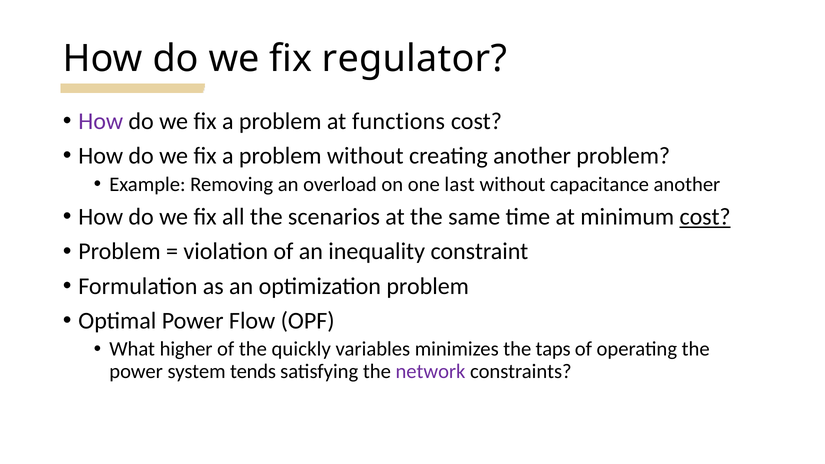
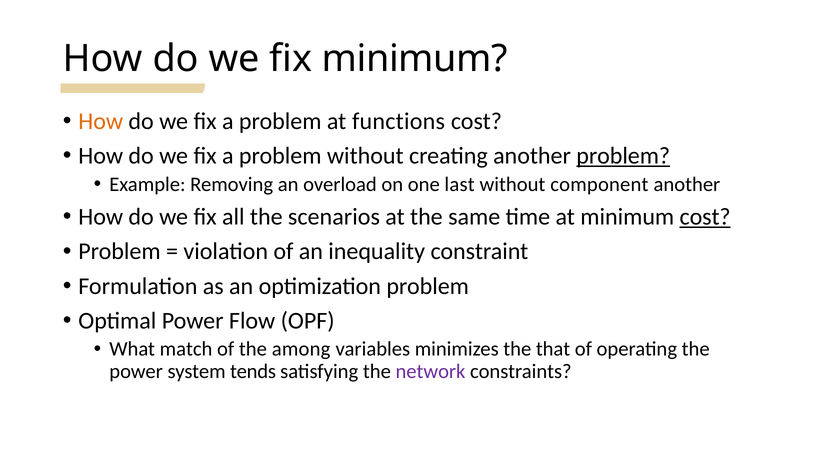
fix regulator: regulator -> minimum (415, 59)
How colour: purple -> orange (101, 121)
problem underline: none -> present (623, 156)
capacitance: capacitance -> component (599, 184)
higher: higher -> match (186, 349)
quickly: quickly -> among (301, 349)
taps: taps -> that (553, 349)
